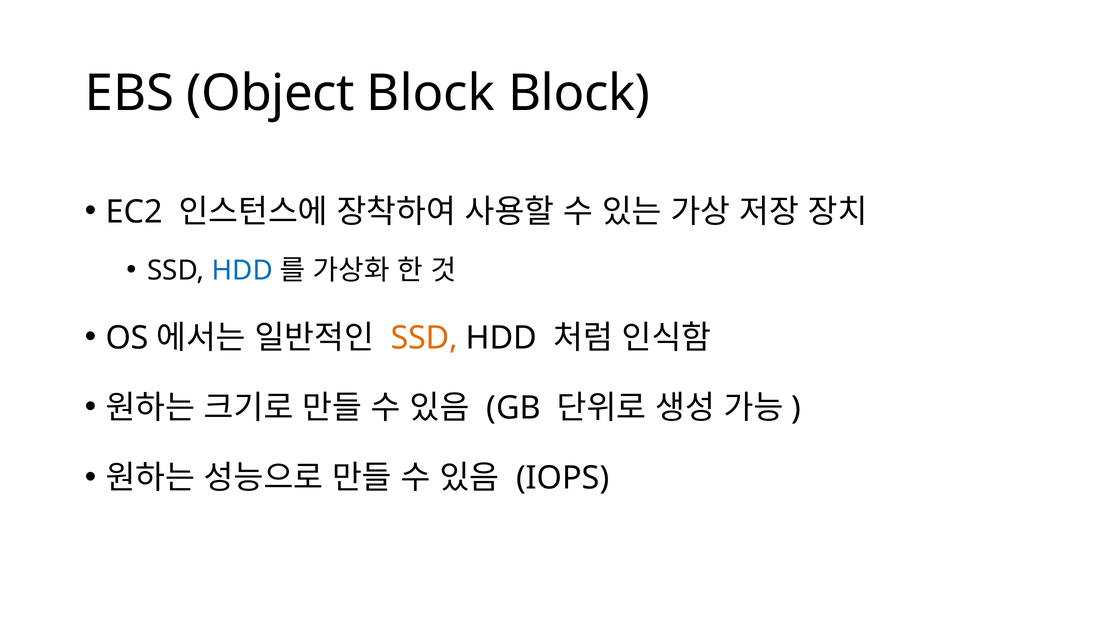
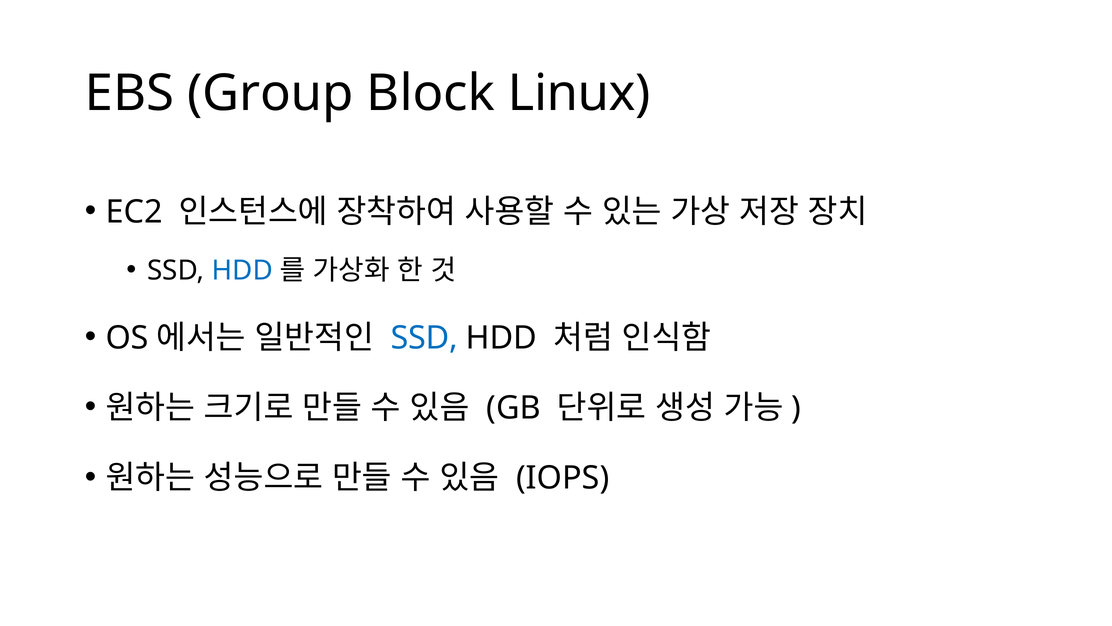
Object: Object -> Group (270, 93)
Block Block: Block -> Linux (579, 93)
SSD colour: orange -> blue (424, 338)
